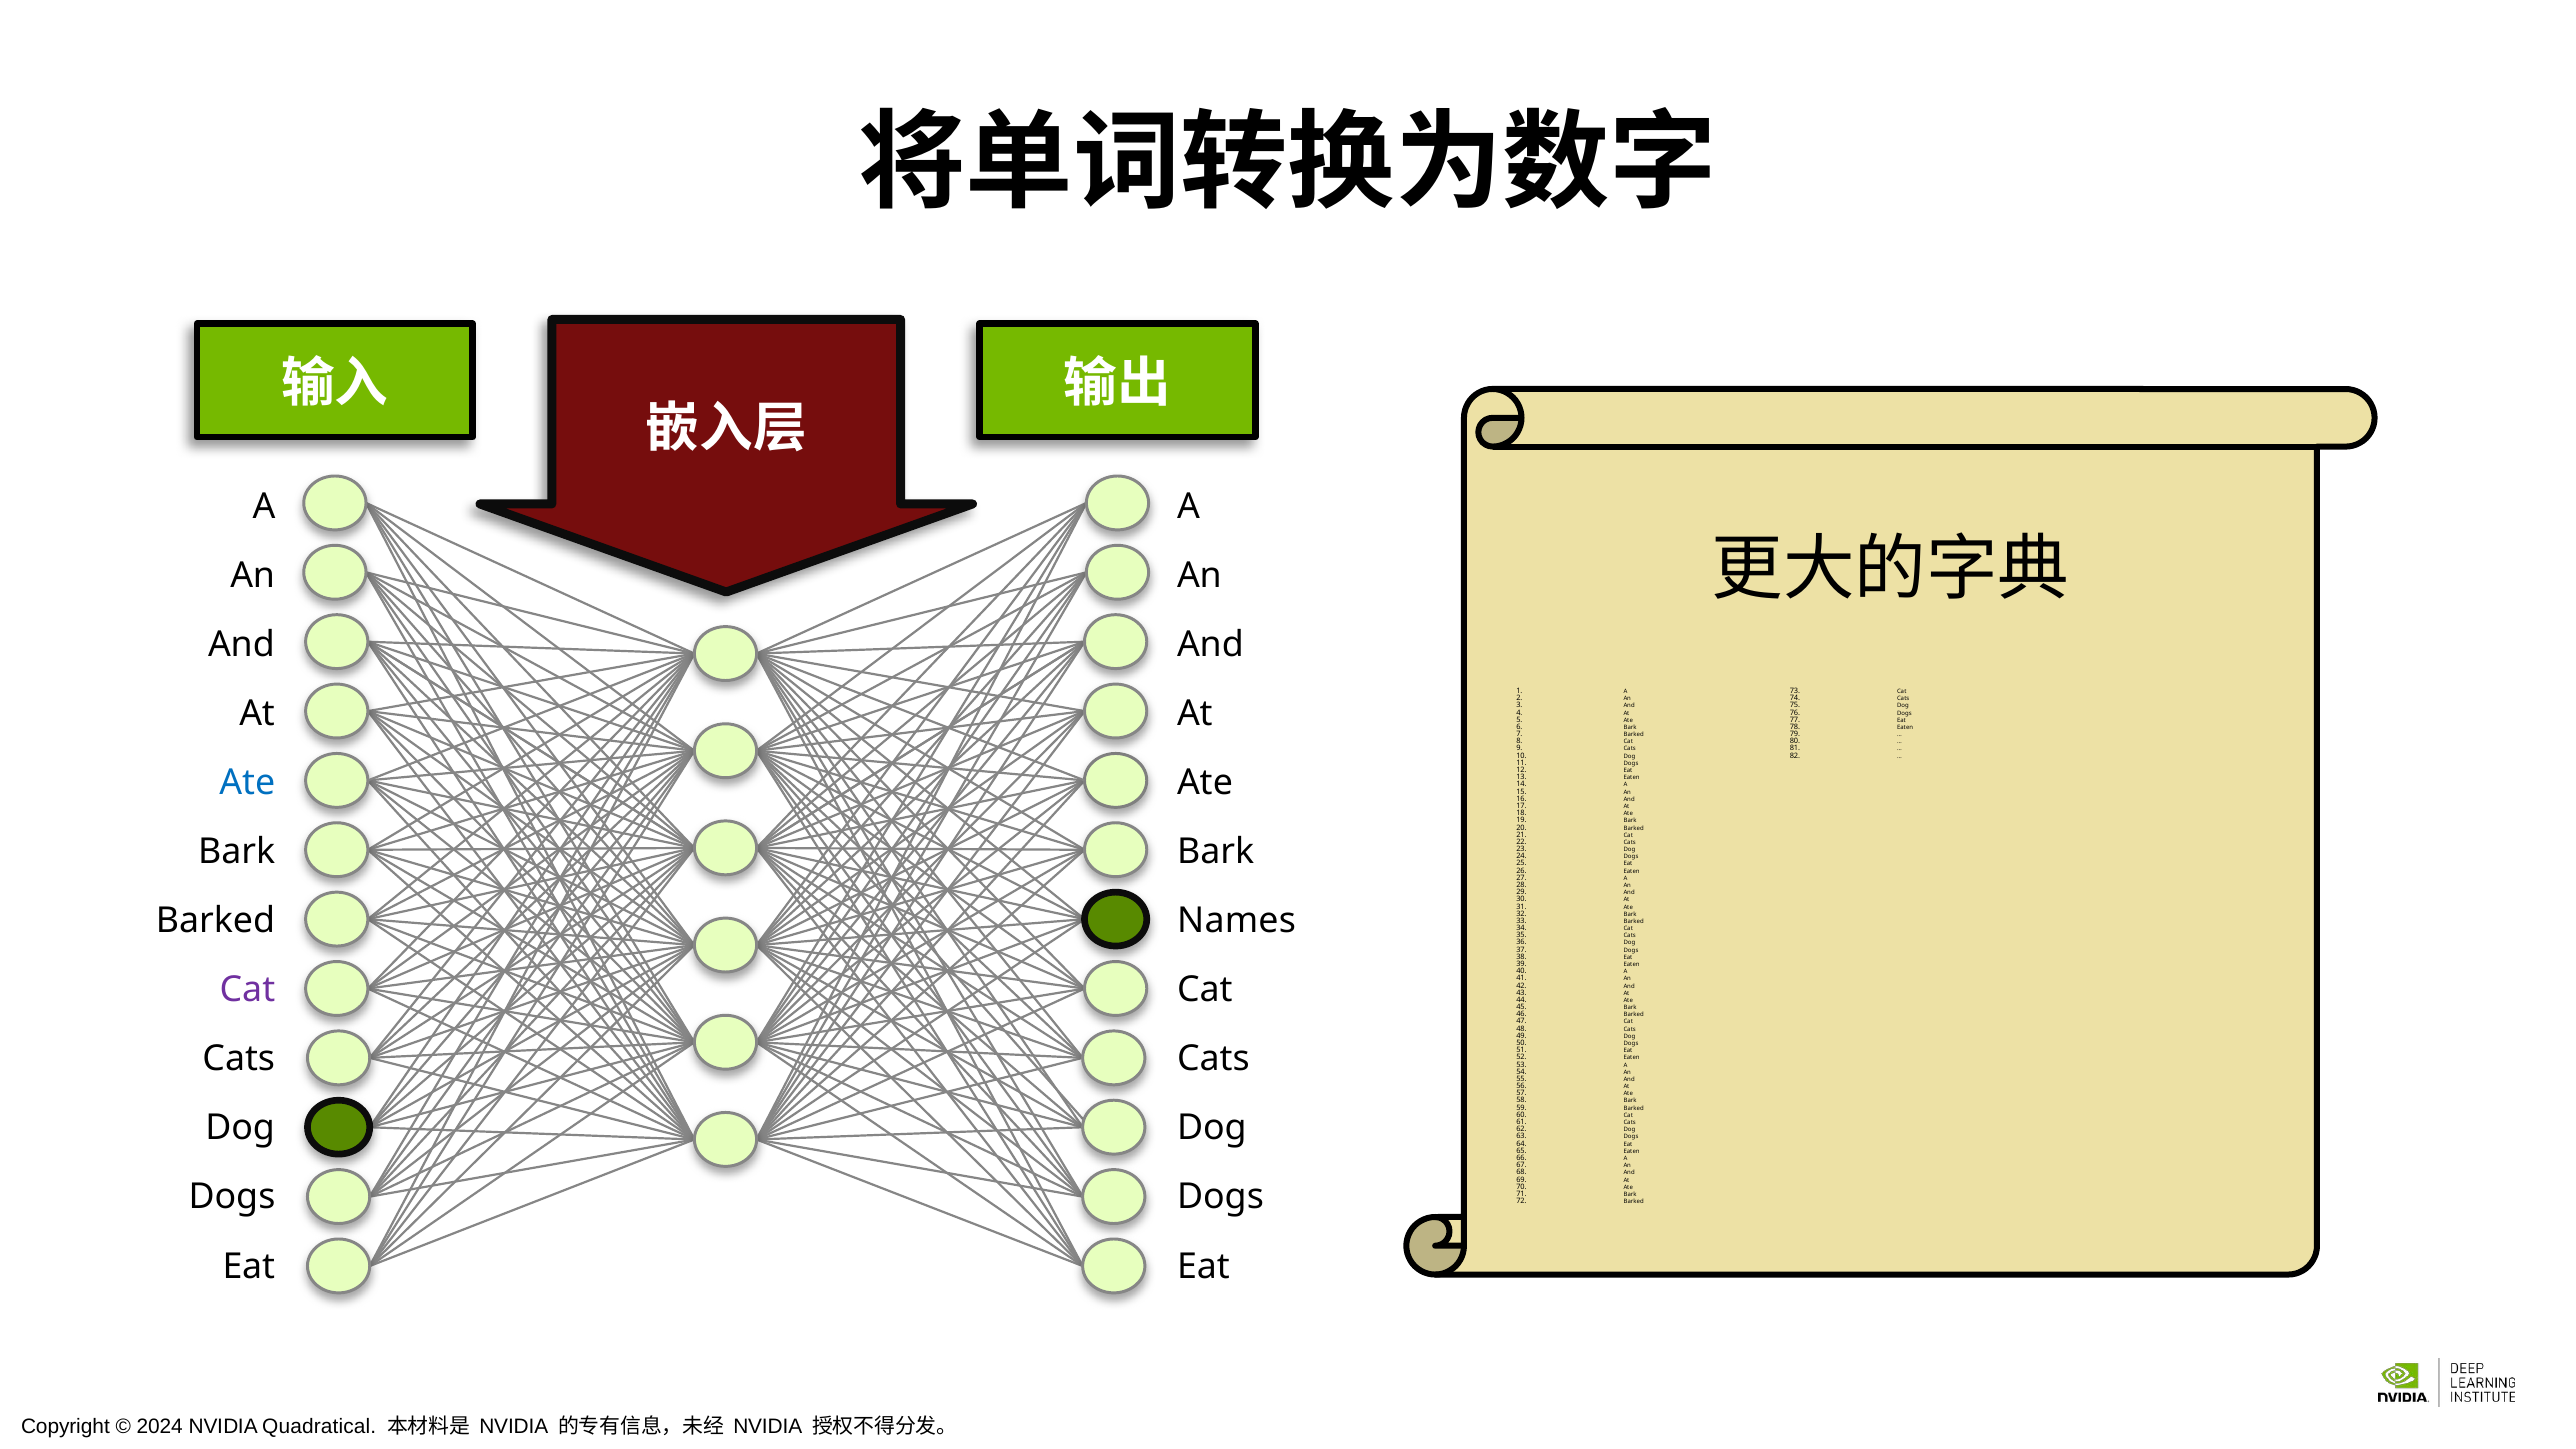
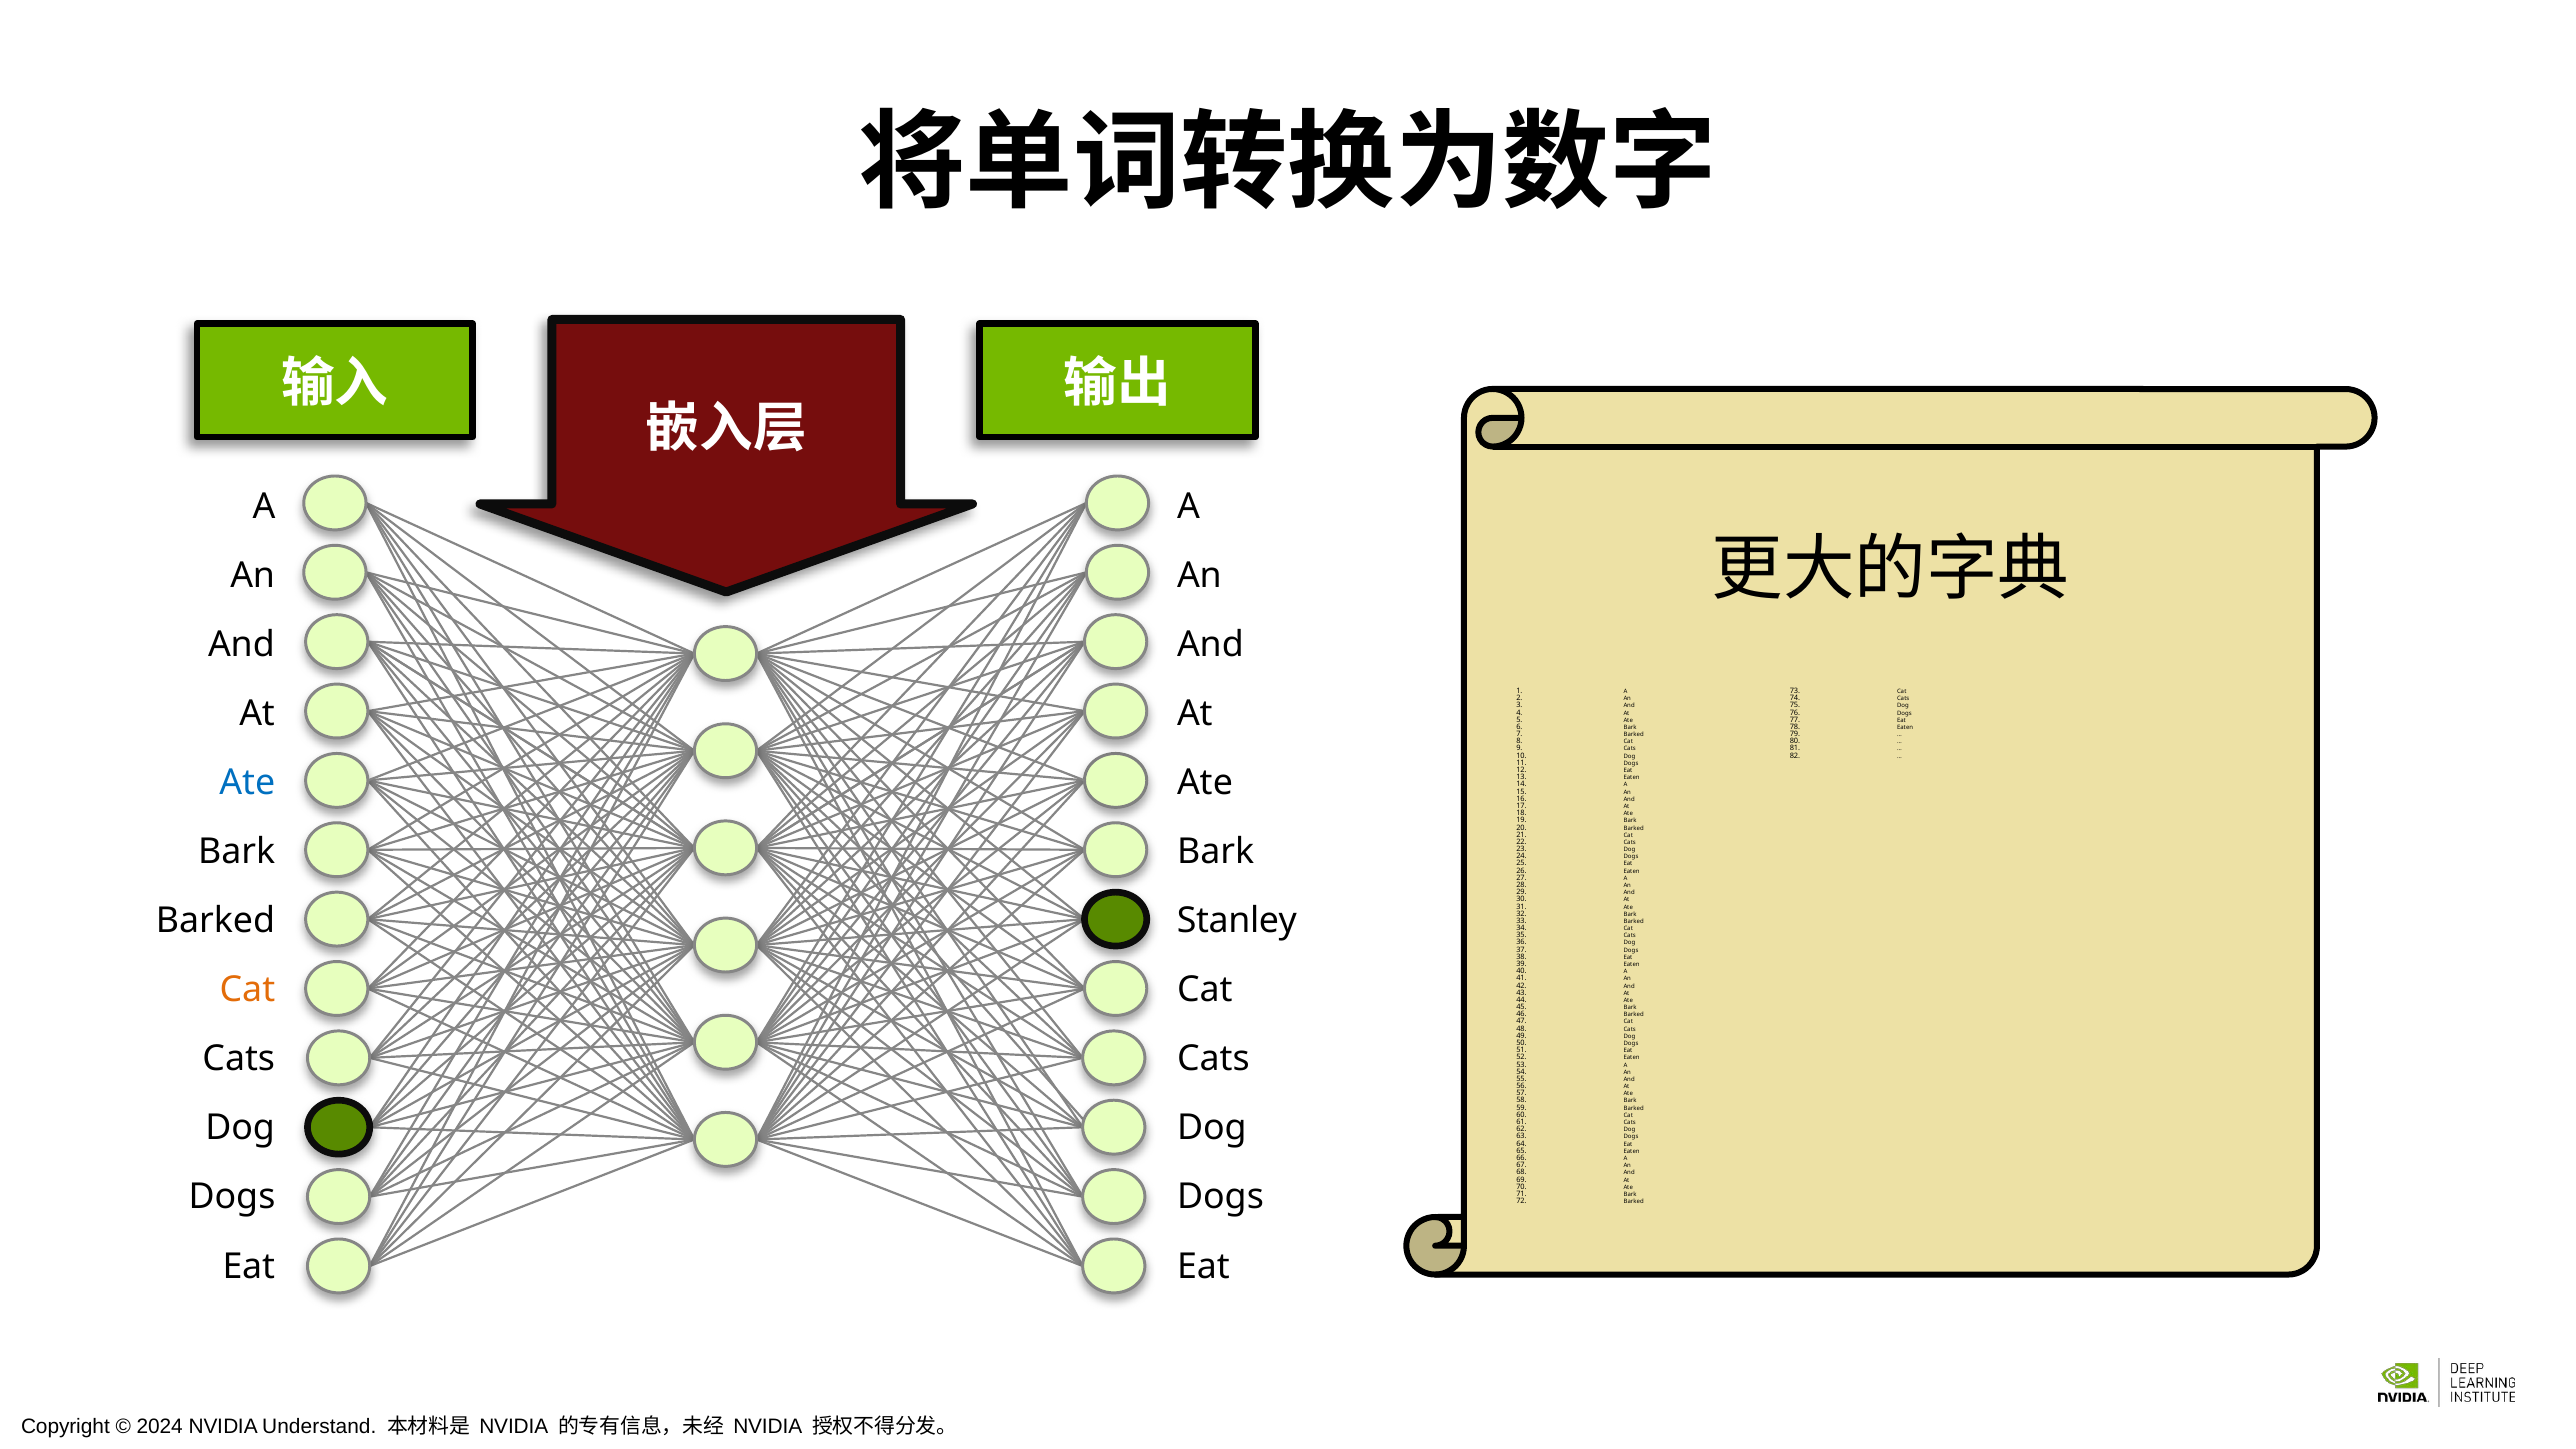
Names: Names -> Stanley (1237, 921)
Cat colour: purple -> orange (247, 990)
Quadratical: Quadratical -> Understand (319, 1426)
